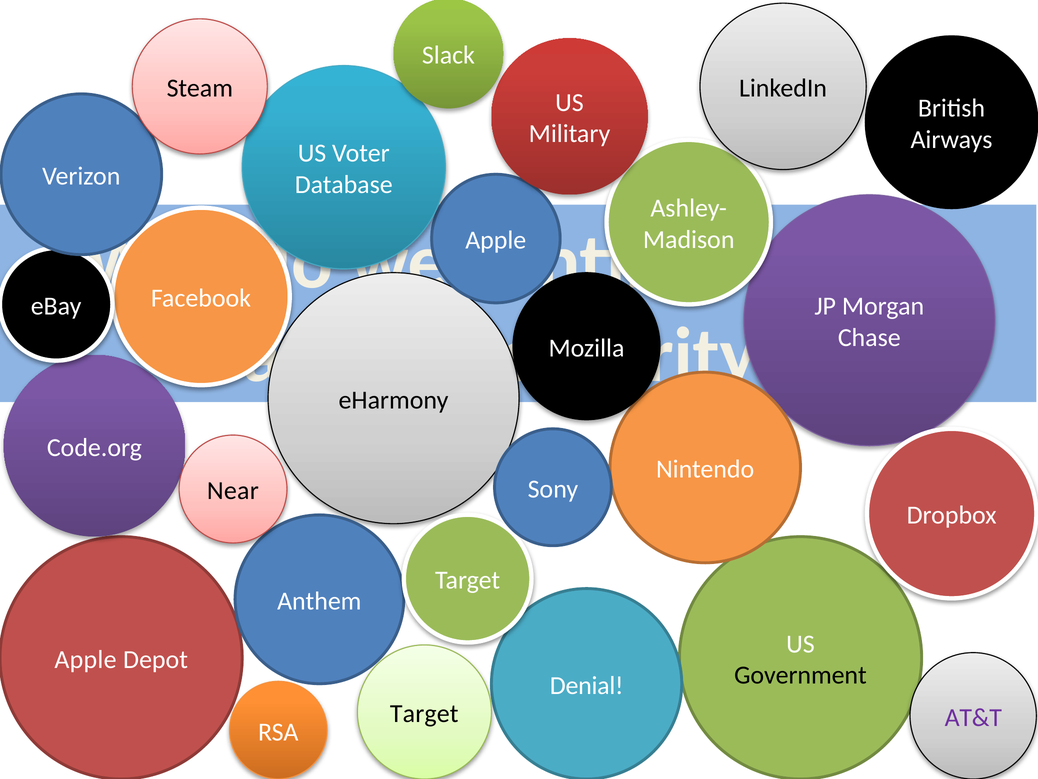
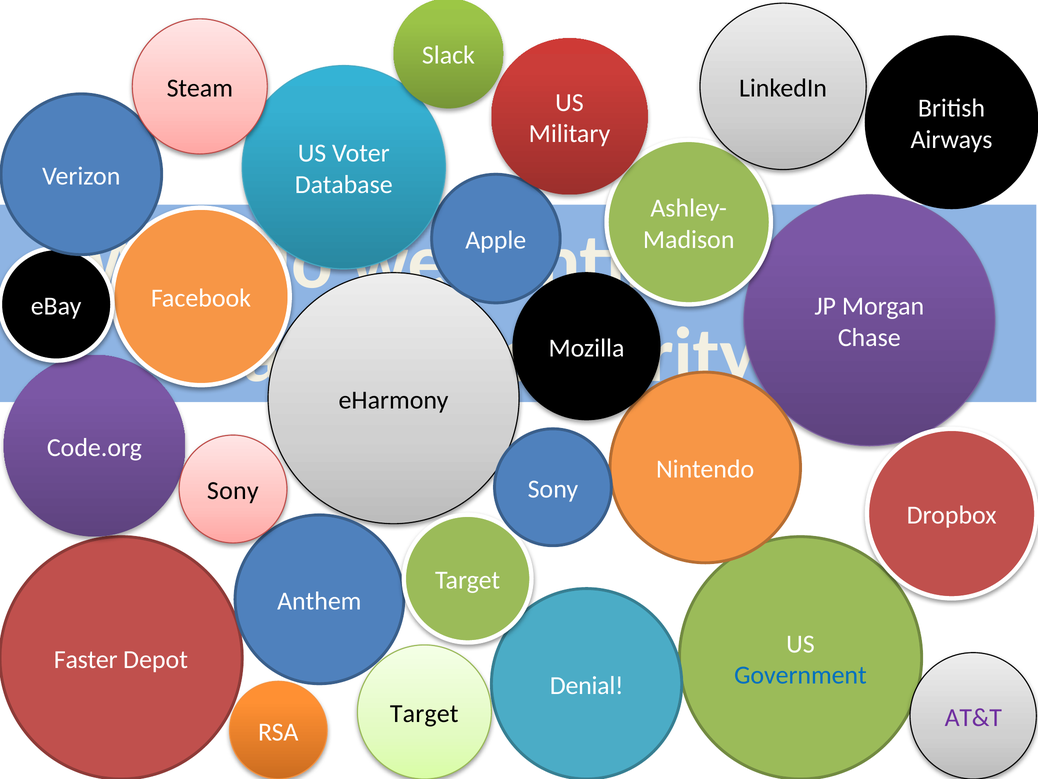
Near: Near -> Sony (233, 490)
Apple: Apple -> Faster (86, 659)
Government colour: black -> blue (800, 675)
